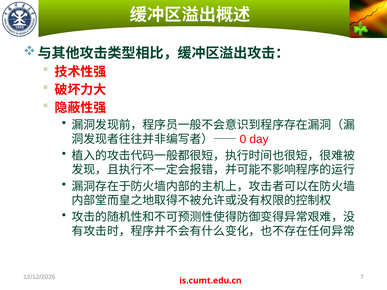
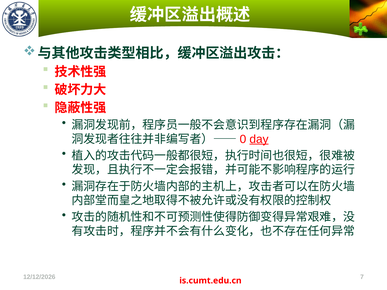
day underline: none -> present (259, 139)
